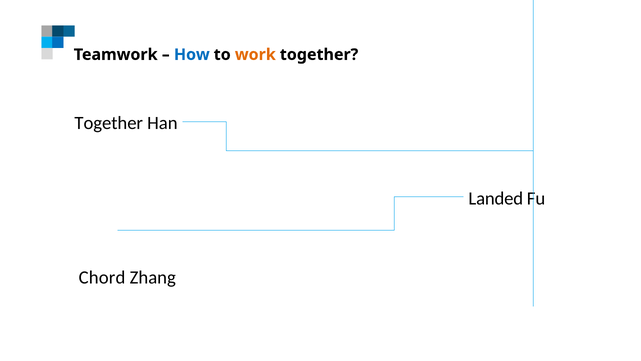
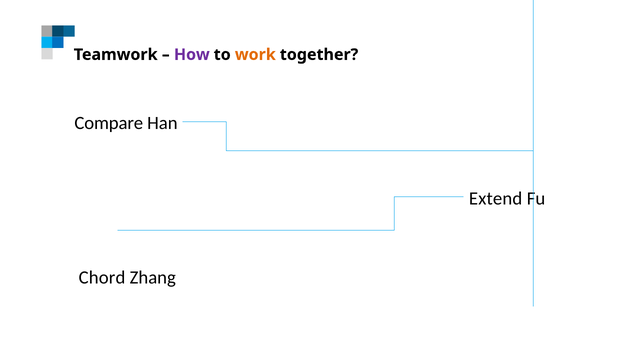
How colour: blue -> purple (192, 55)
Together: Together -> Compare (109, 123)
Landed: Landed -> Extend (496, 198)
